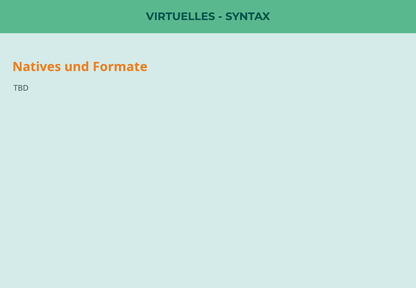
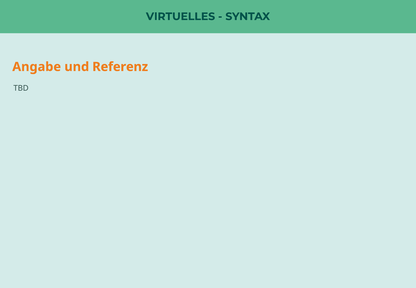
Natives: Natives -> Angabe (37, 67)
Formate: Formate -> Referenz (120, 67)
